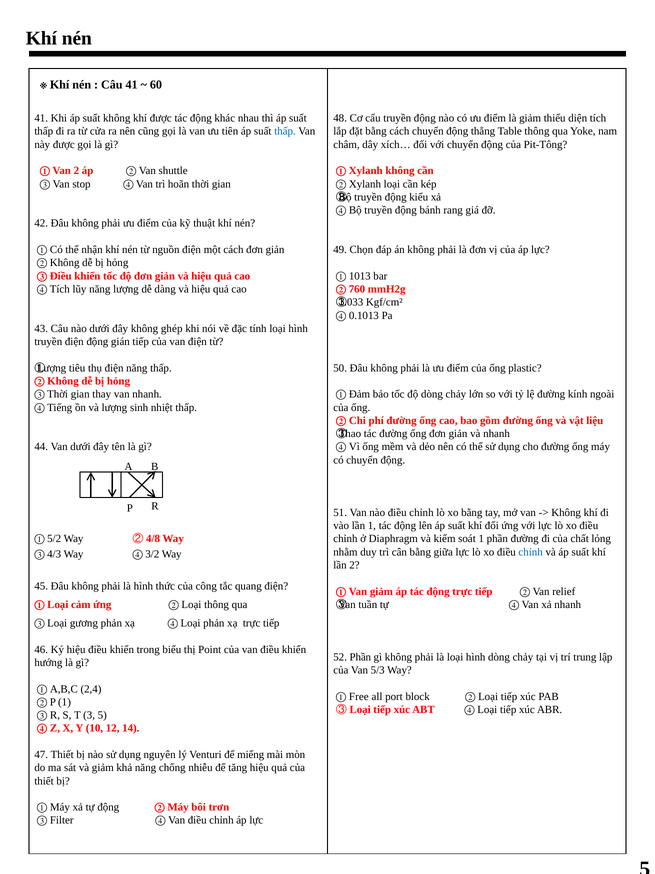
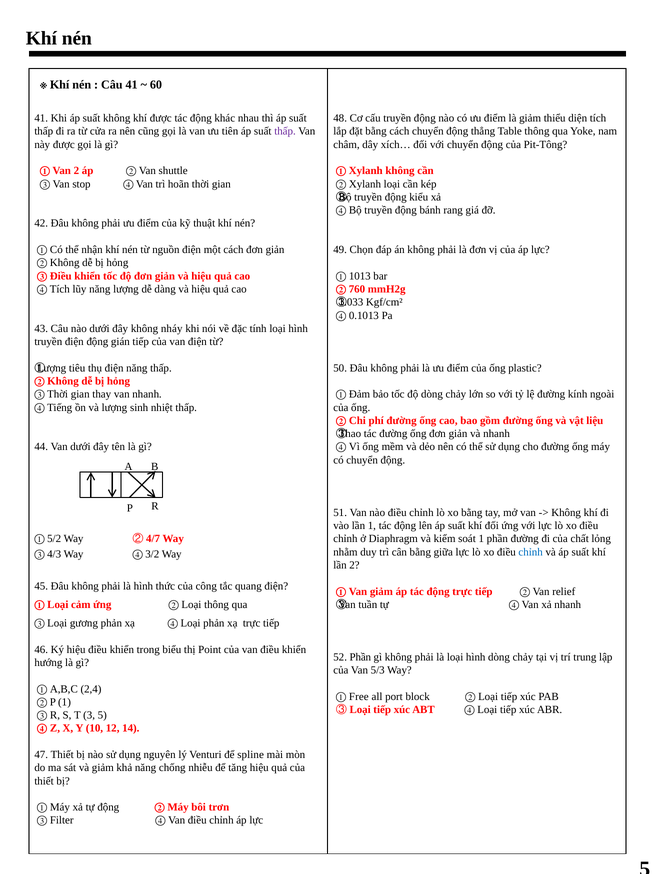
thấp colour: blue -> purple (285, 131)
ghép: ghép -> nháy (172, 328)
4/8: 4/8 -> 4/7 (153, 538)
miếng: miếng -> spline (251, 754)
